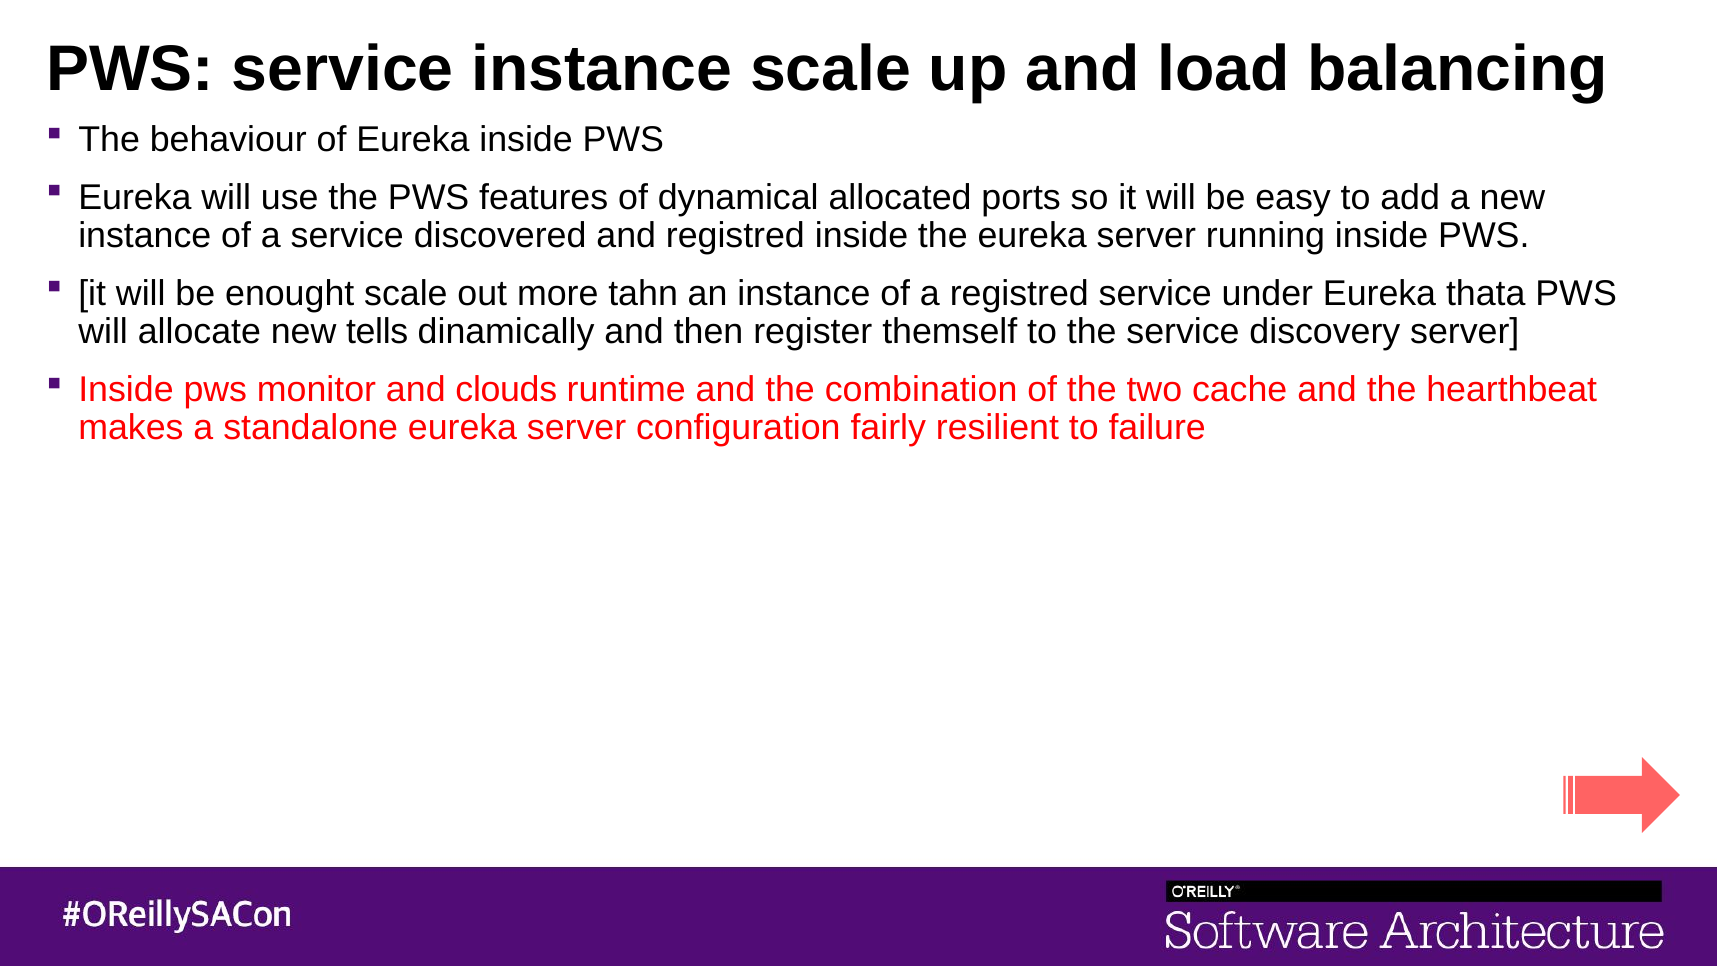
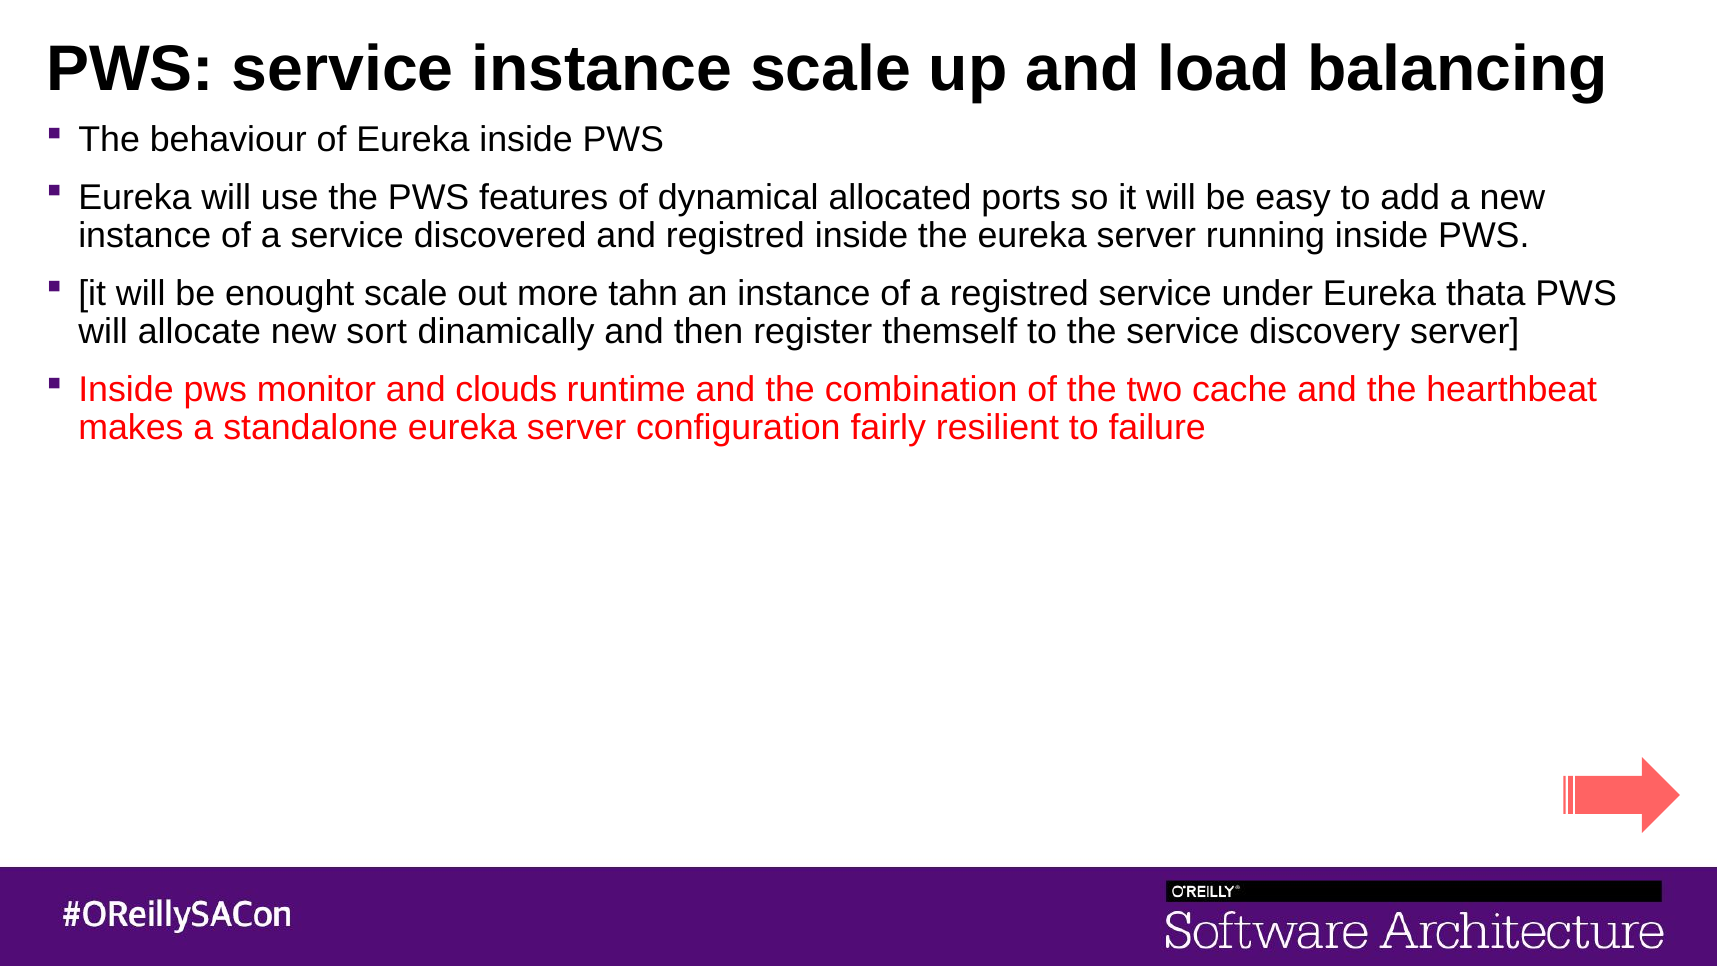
tells: tells -> sort (377, 332)
